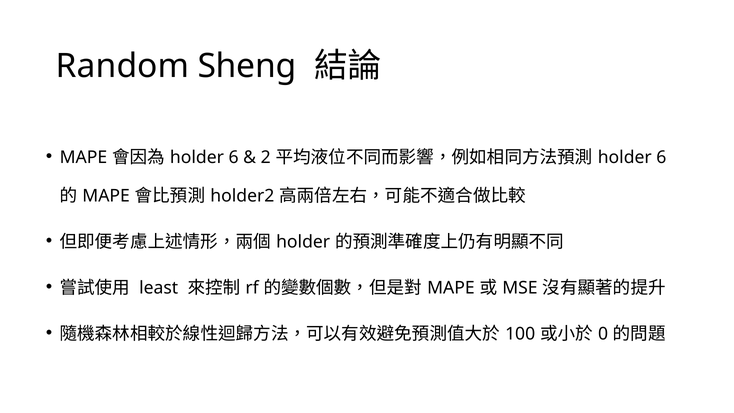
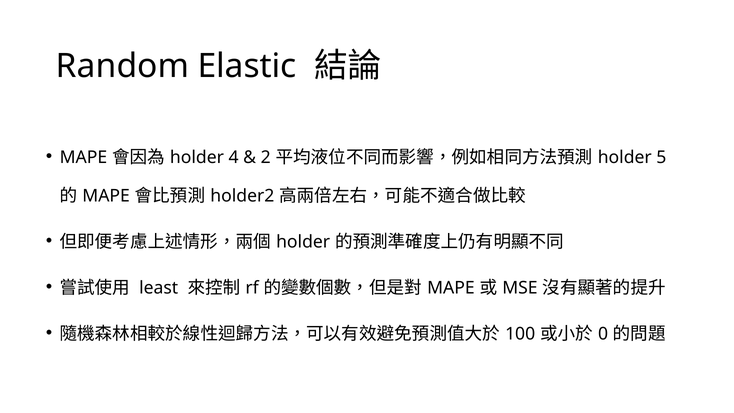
Sheng: Sheng -> Elastic (247, 66)
6: 6 -> 4 (234, 157)
6: 6 -> 5 (661, 157)
